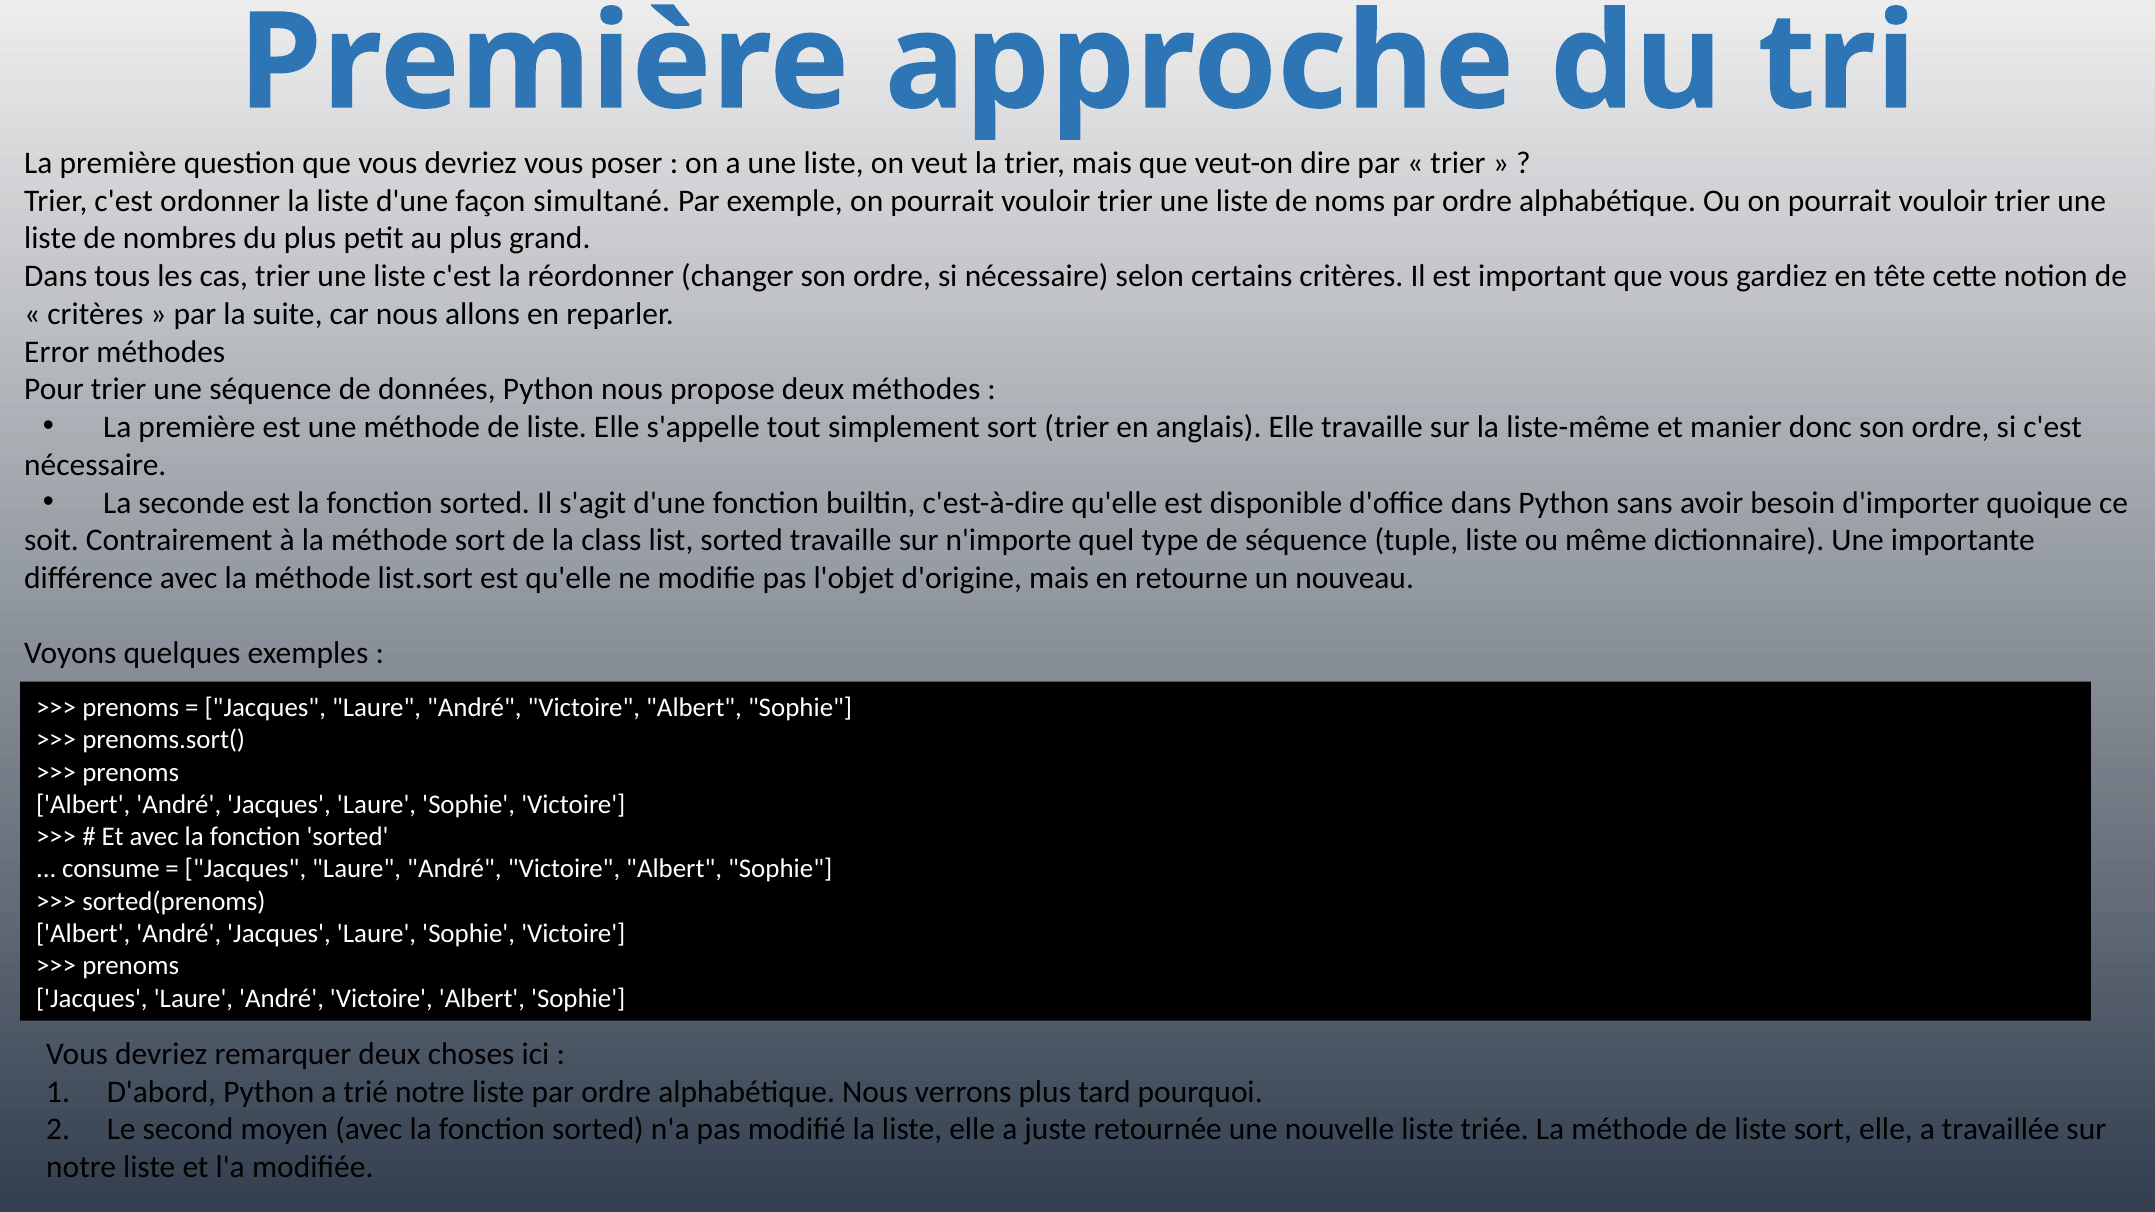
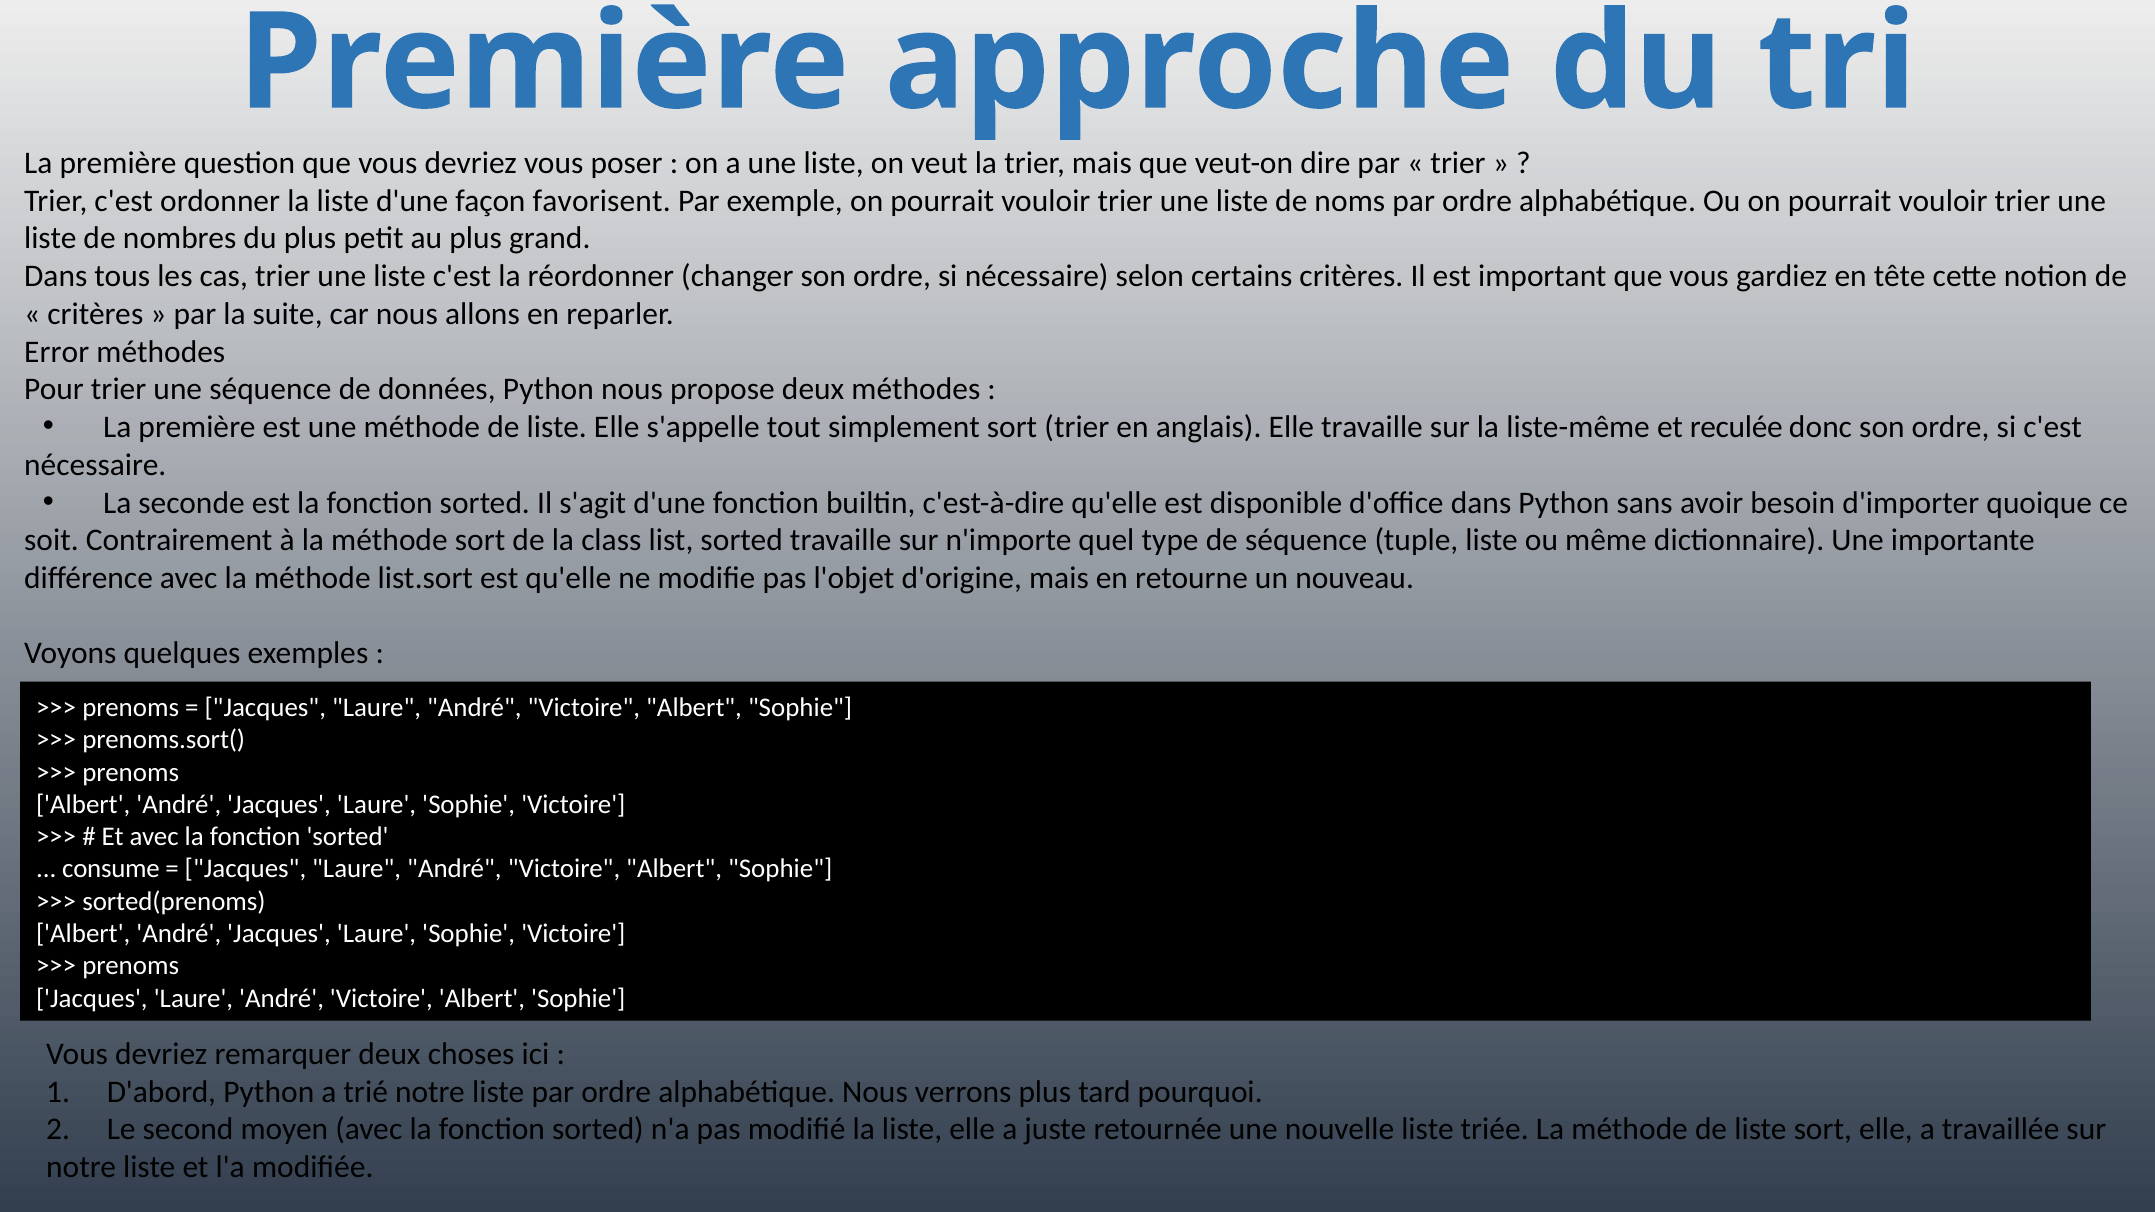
simultané: simultané -> favorisent (602, 201)
manier: manier -> reculée (1736, 427)
